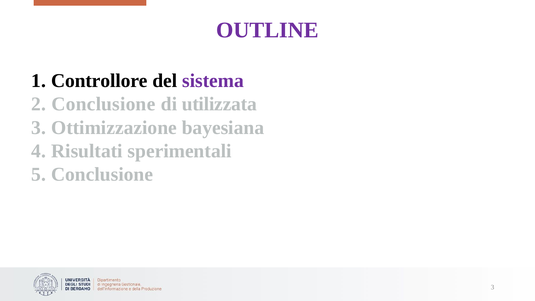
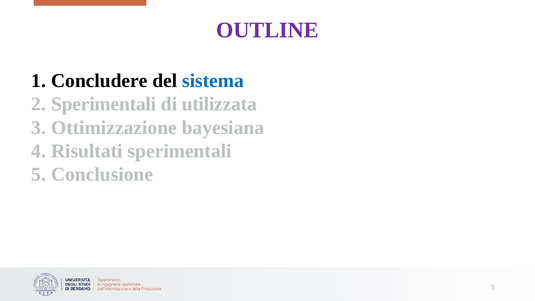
Controllore: Controllore -> Concludere (99, 81)
sistema colour: purple -> blue (213, 81)
Conclusione: Conclusione -> Sperimentali (104, 104)
